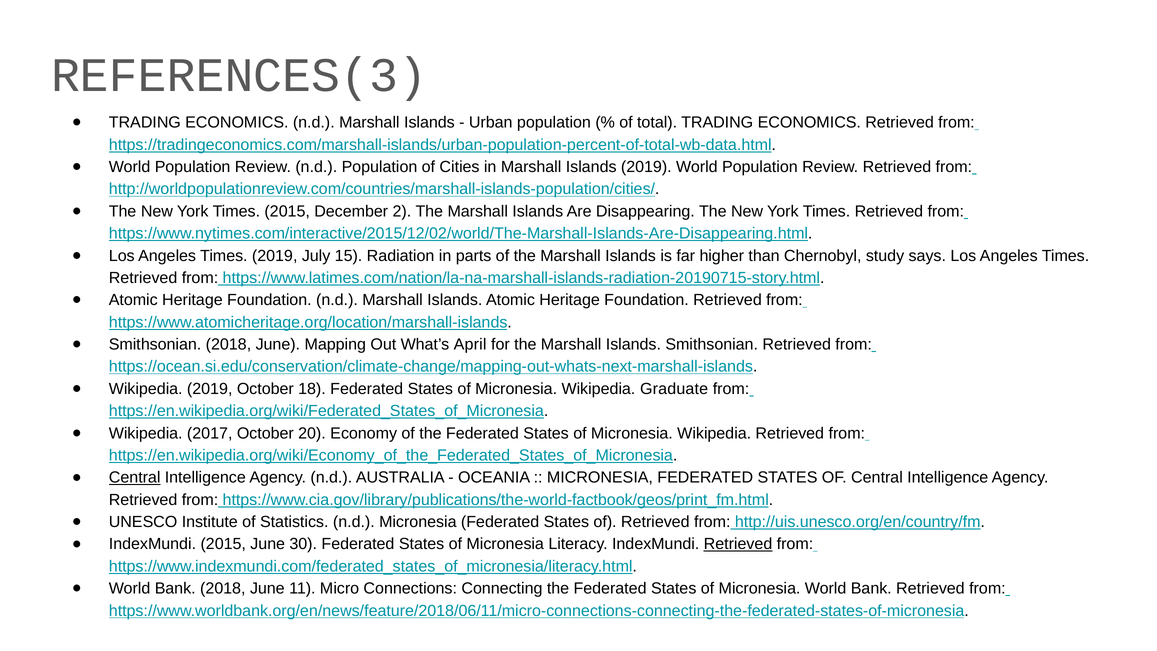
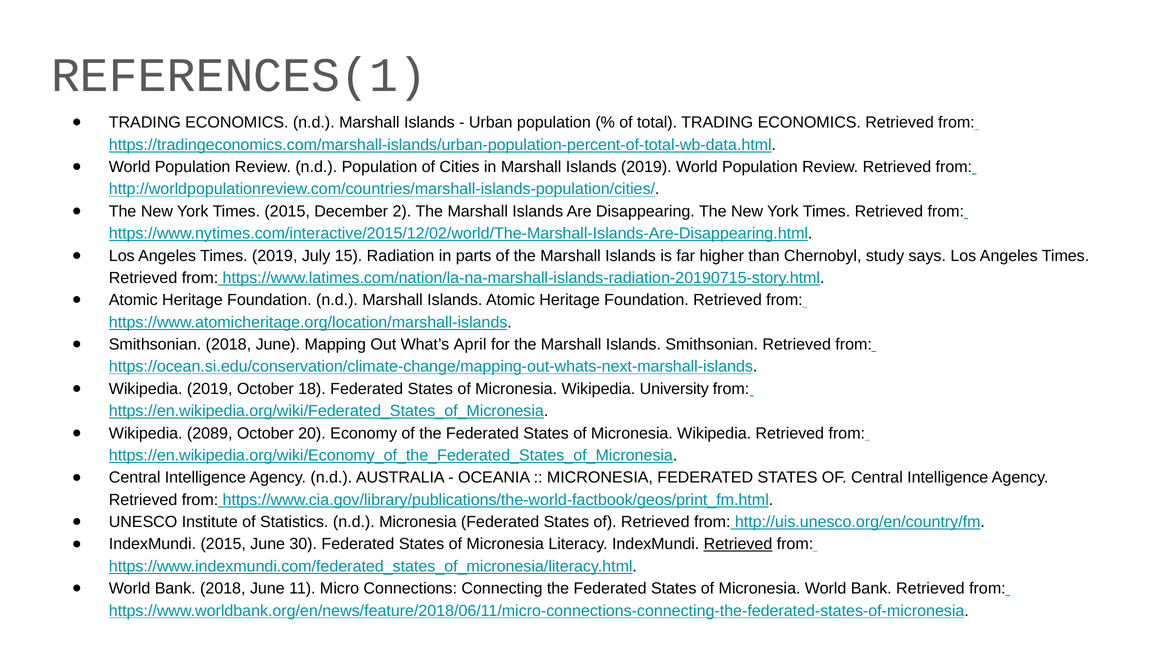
REFERENCES(3: REFERENCES(3 -> REFERENCES(1 (239, 75)
Graduate: Graduate -> University (674, 389)
2017: 2017 -> 2089 (210, 433)
Central underline: present -> none (135, 477)
